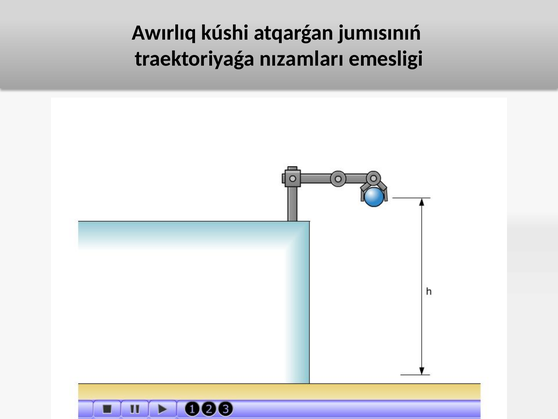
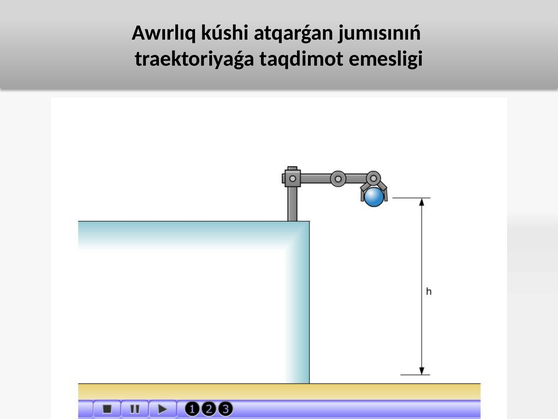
nızamları: nızamları -> taqdimot (302, 59)
